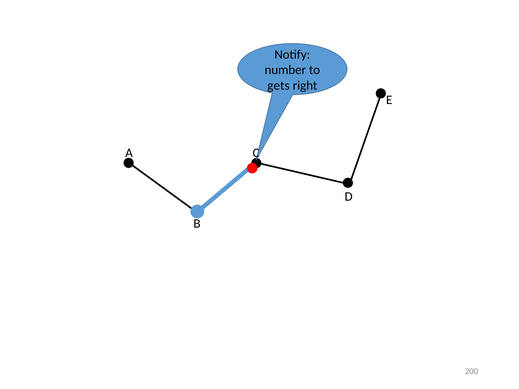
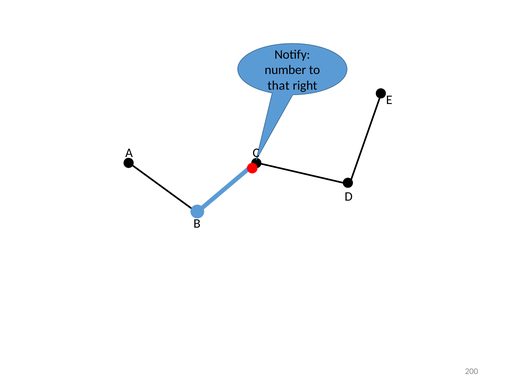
gets: gets -> that (278, 86)
